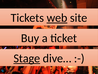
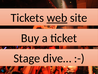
Stage underline: present -> none (27, 58)
